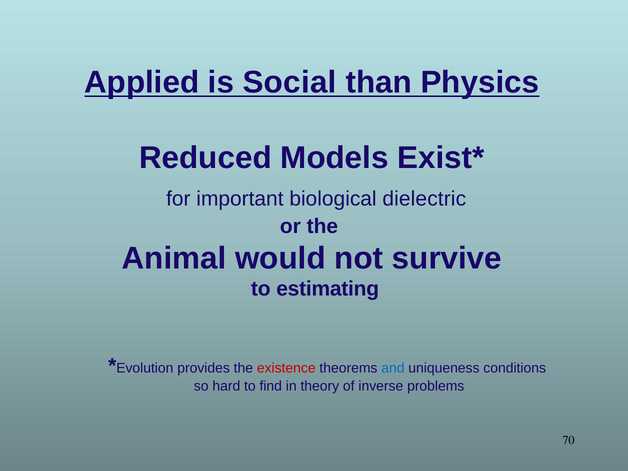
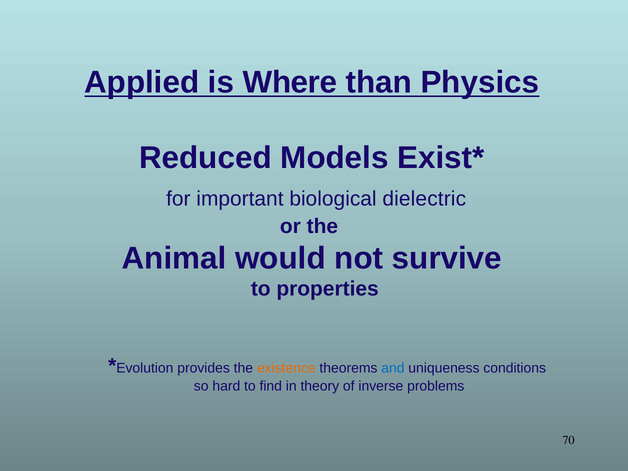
Social: Social -> Where (290, 83)
estimating: estimating -> properties (328, 289)
existence colour: red -> orange (286, 368)
